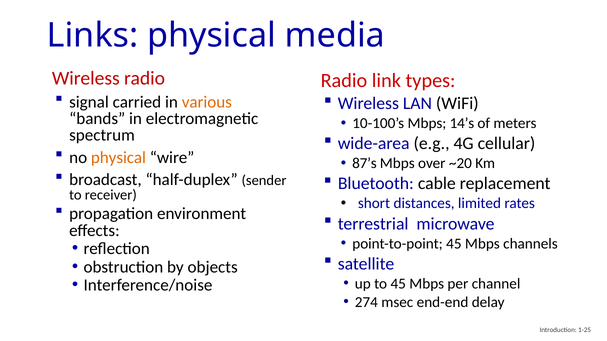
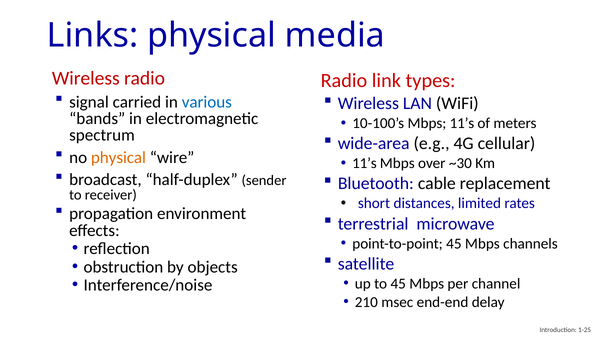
various colour: orange -> blue (207, 102)
Mbps 14’s: 14’s -> 11’s (462, 124)
87’s: 87’s -> 11’s (364, 164)
~20: ~20 -> ~30 (460, 164)
274: 274 -> 210 (366, 302)
